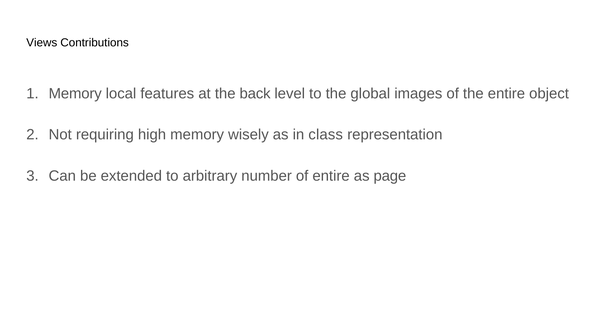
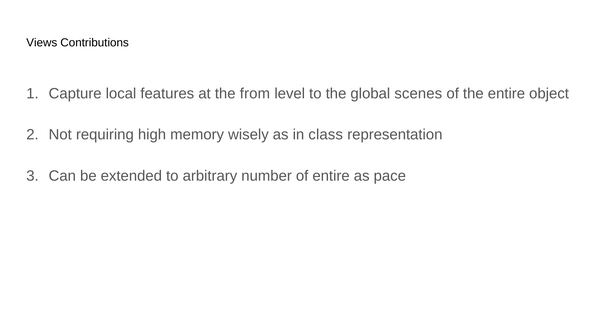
Memory: Memory -> Capture (75, 94)
back: back -> from (255, 94)
images: images -> scenes (418, 94)
page: page -> pace (390, 176)
